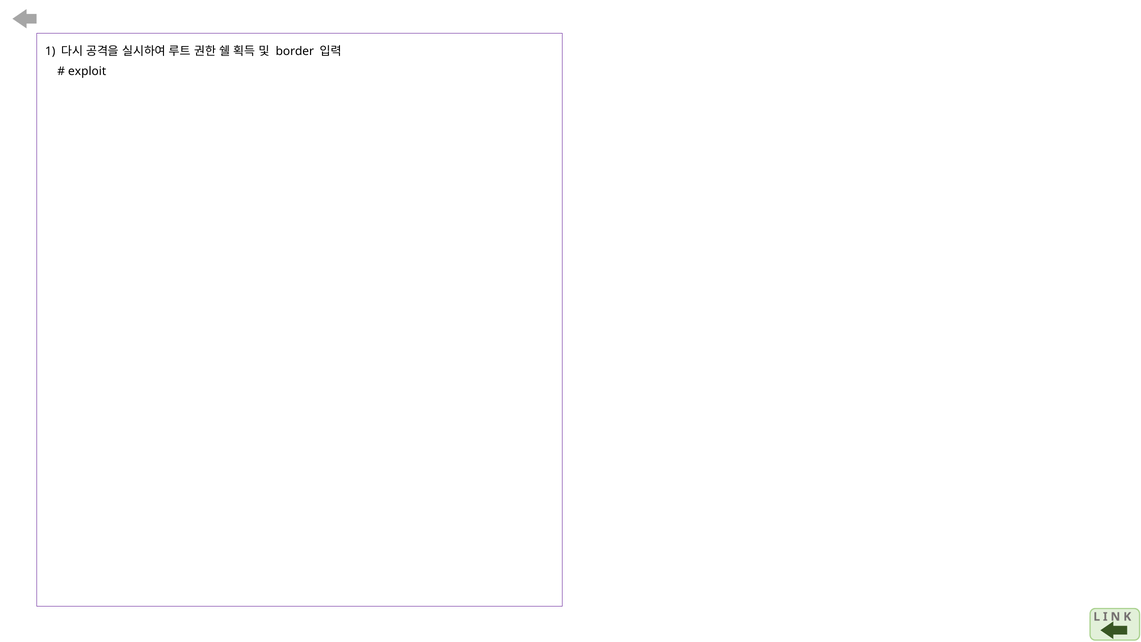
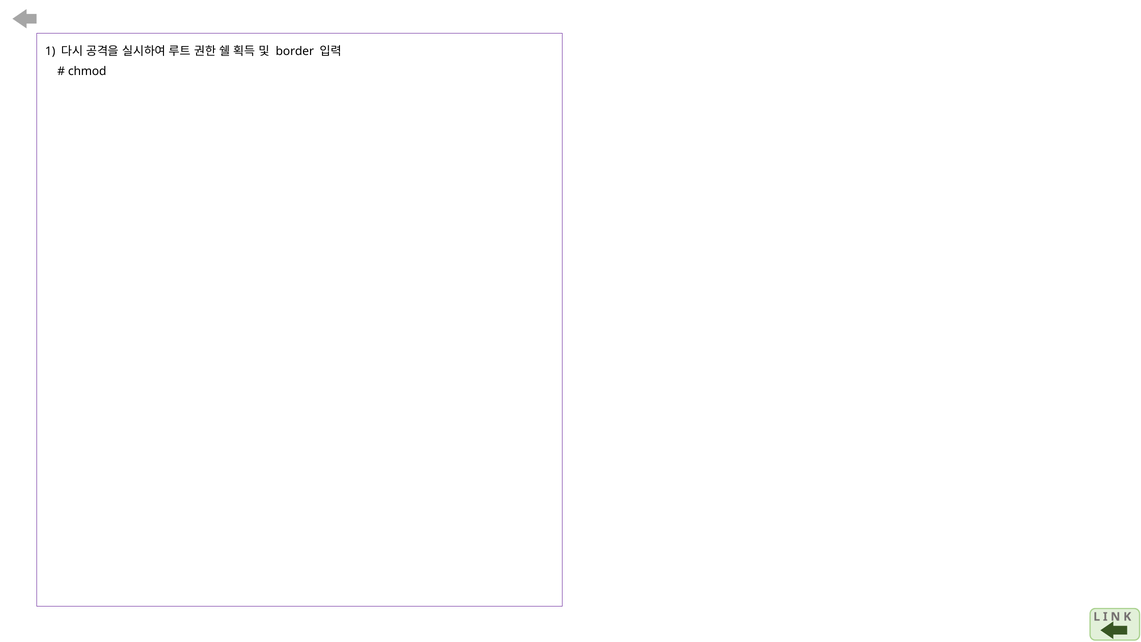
exploit: exploit -> chmod (87, 71)
